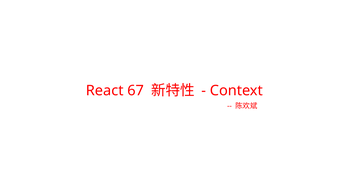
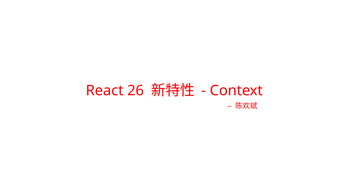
67: 67 -> 26 (136, 91)
